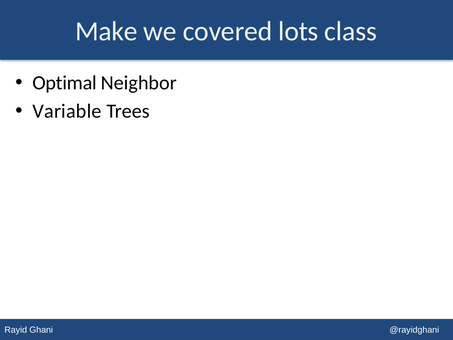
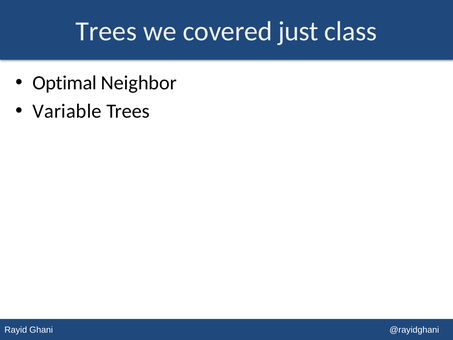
Make: Make -> Trees (106, 31)
lots: lots -> just (298, 31)
